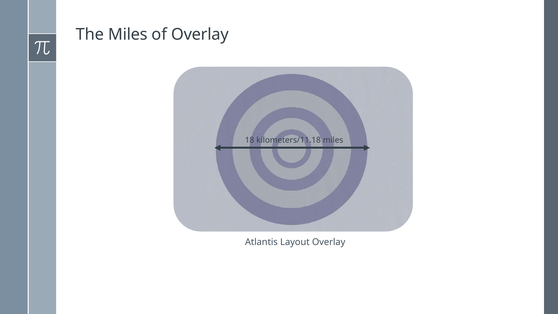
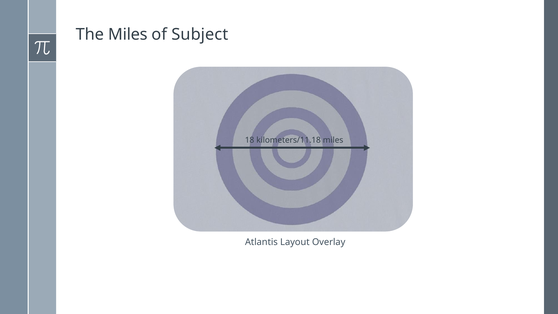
of Overlay: Overlay -> Subject (200, 34)
